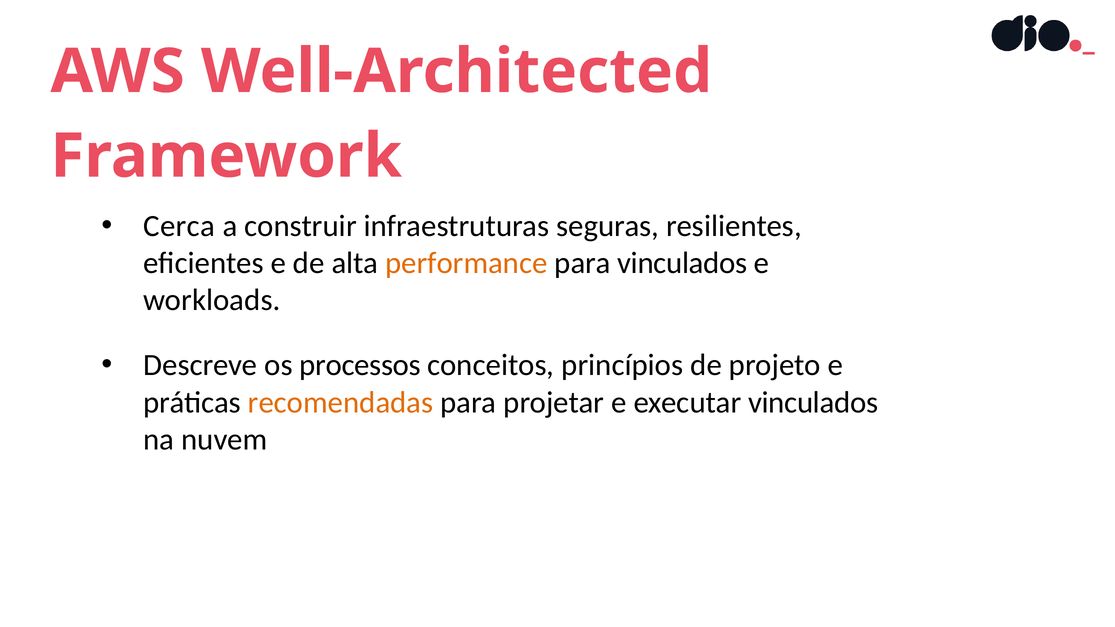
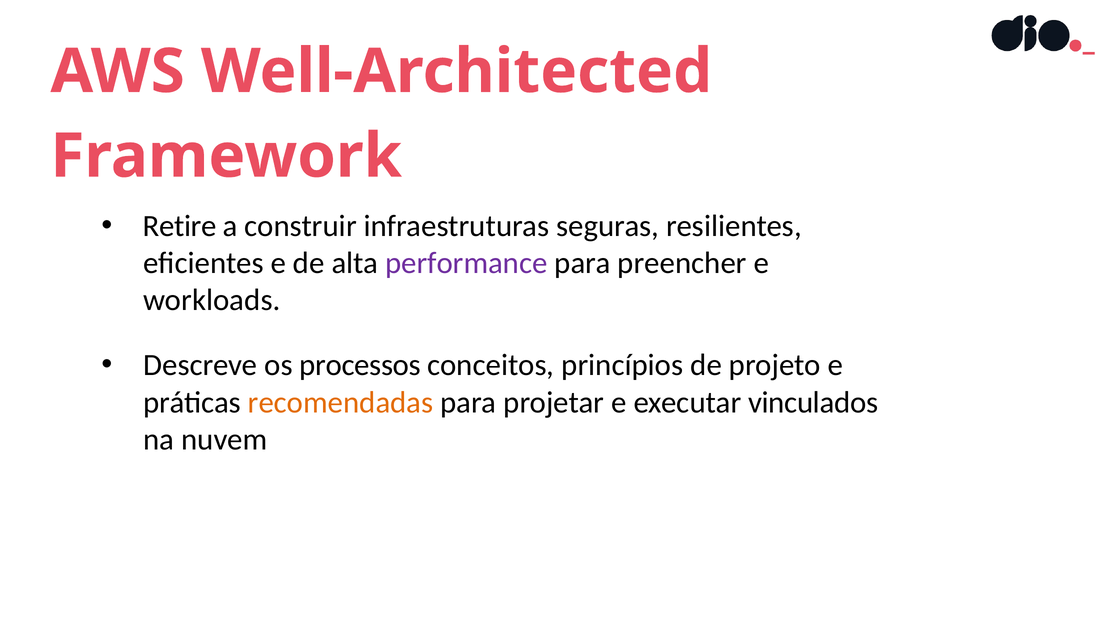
Cerca: Cerca -> Retire (180, 226)
performance colour: orange -> purple (466, 263)
para vinculados: vinculados -> preencher (682, 263)
